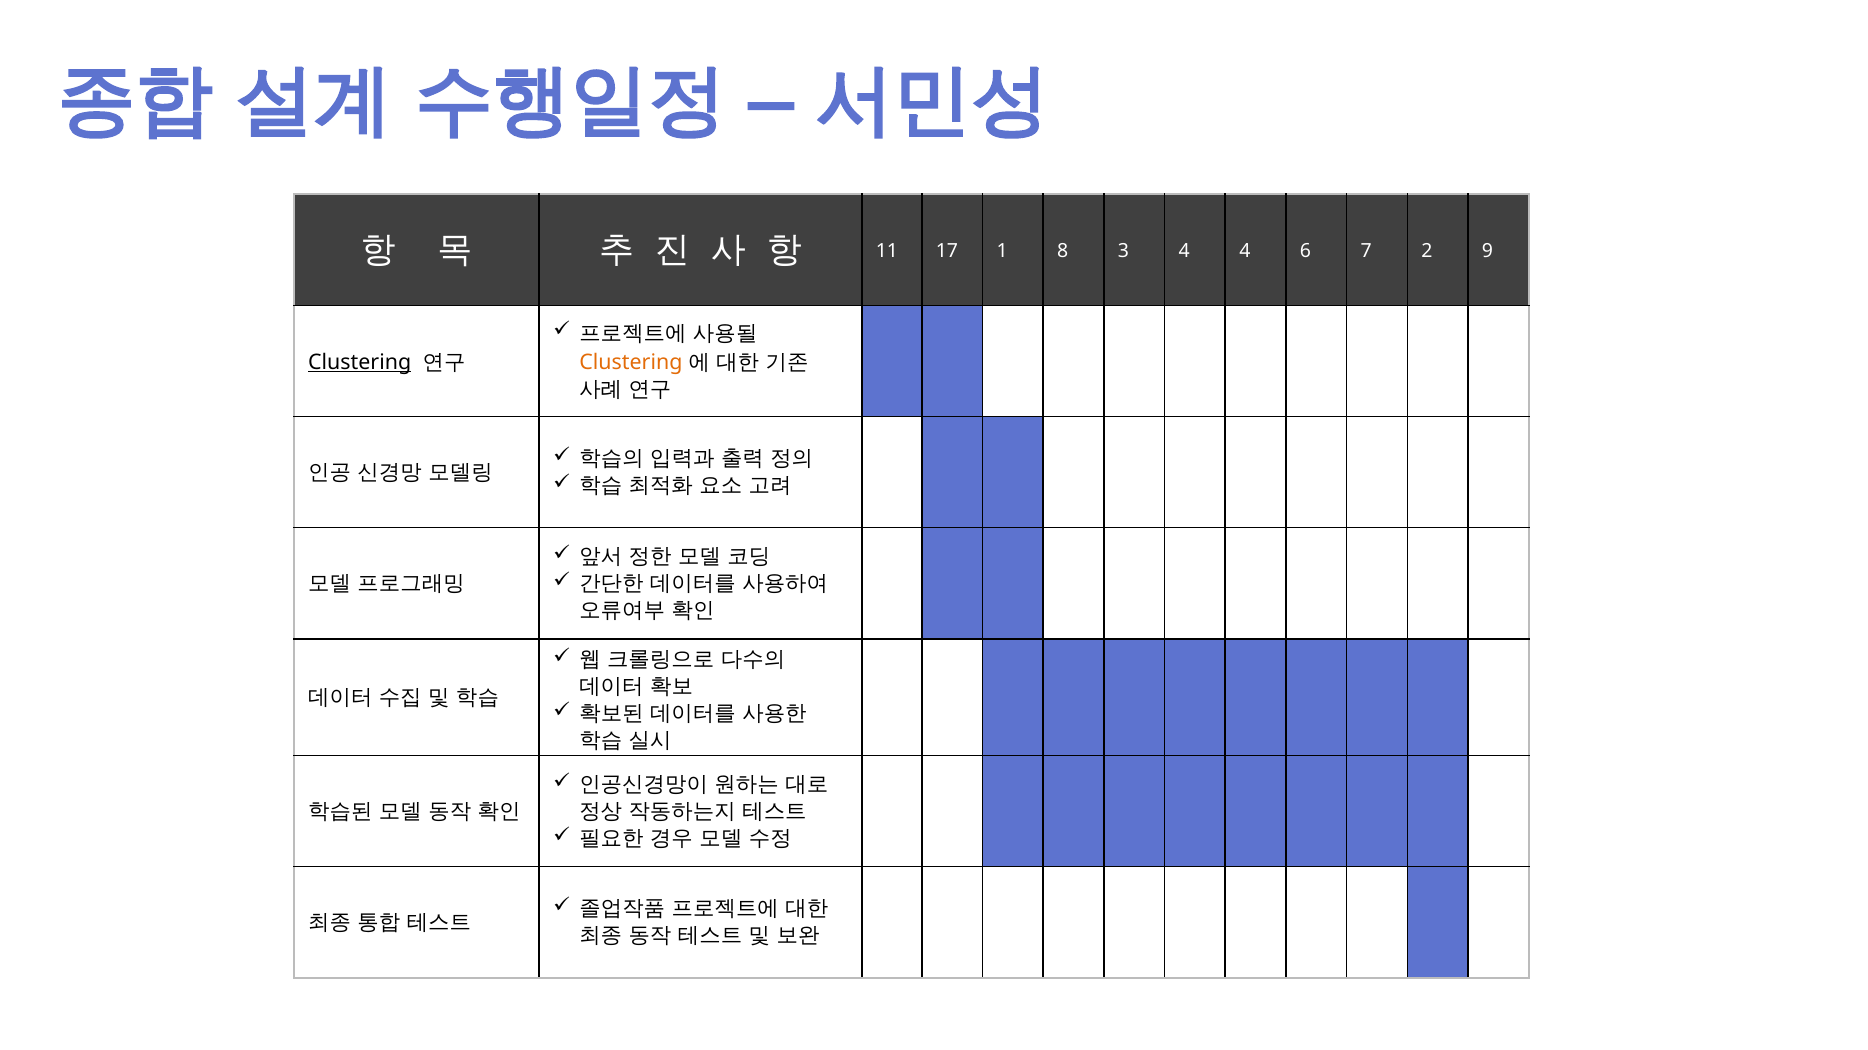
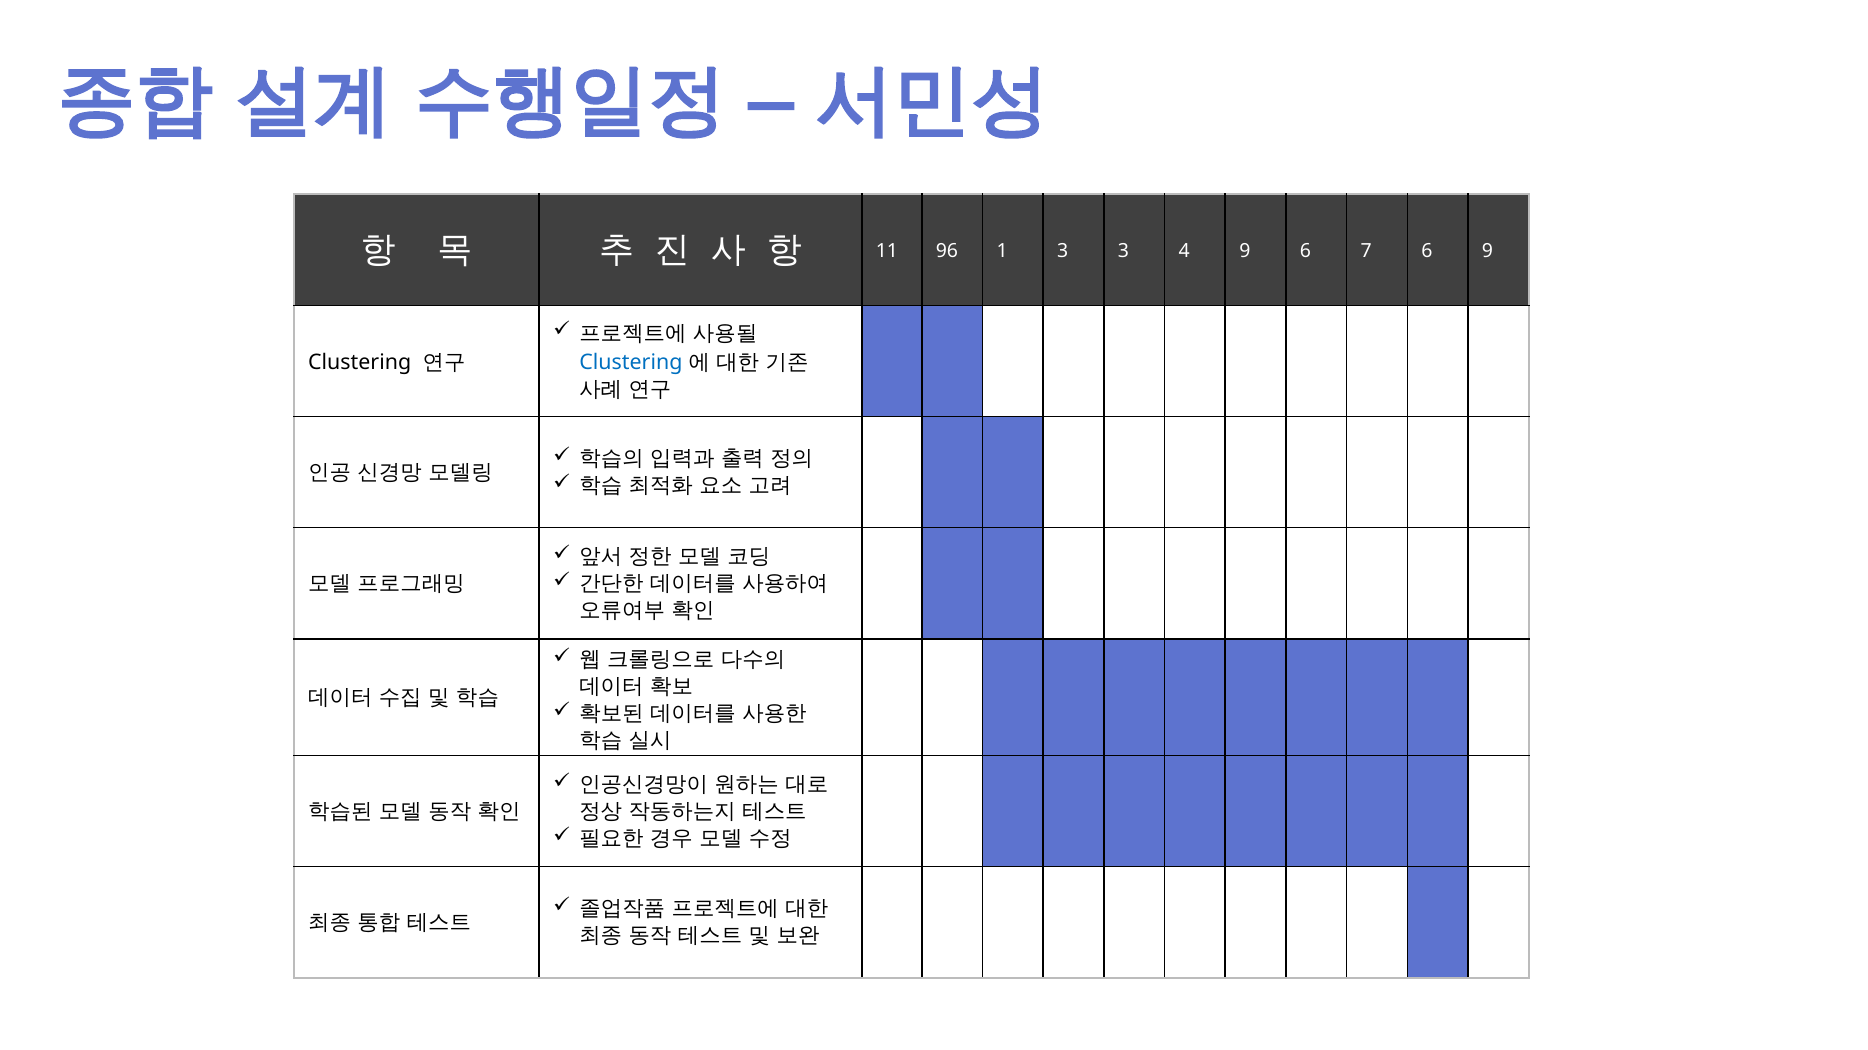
17: 17 -> 96 (947, 251)
1 8: 8 -> 3 (1063, 251)
4 4: 4 -> 9 (1245, 251)
7 2: 2 -> 6 (1427, 251)
Clustering underline: present -> none (360, 362)
Clustering colour: orange -> blue (631, 362)
